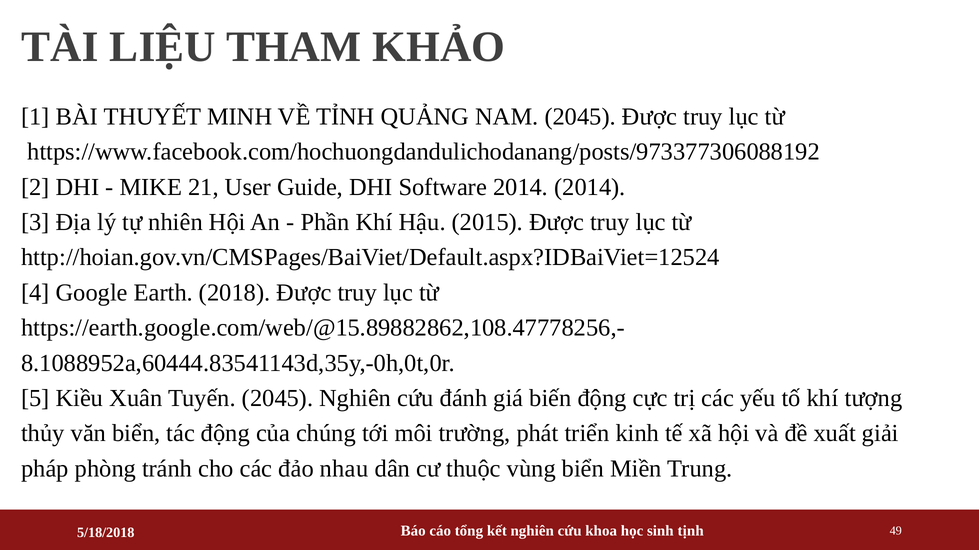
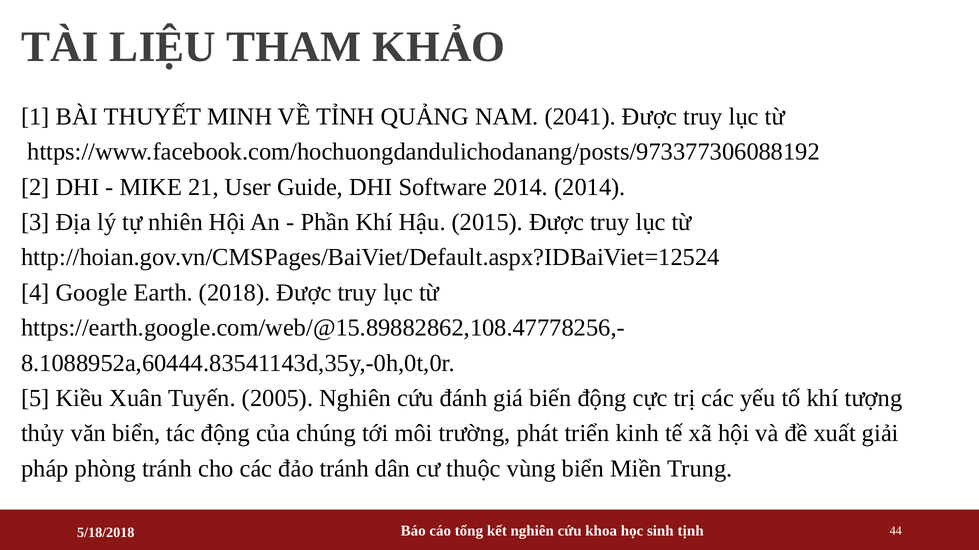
NAM 2045: 2045 -> 2041 (580, 117)
Tuyến 2045: 2045 -> 2005 (278, 399)
đảo nhau: nhau -> tránh (344, 469)
49: 49 -> 44 (896, 531)
